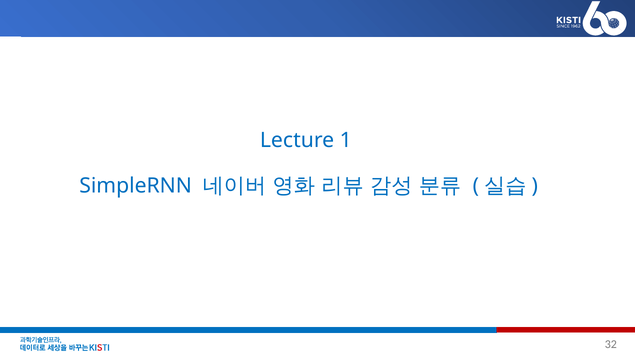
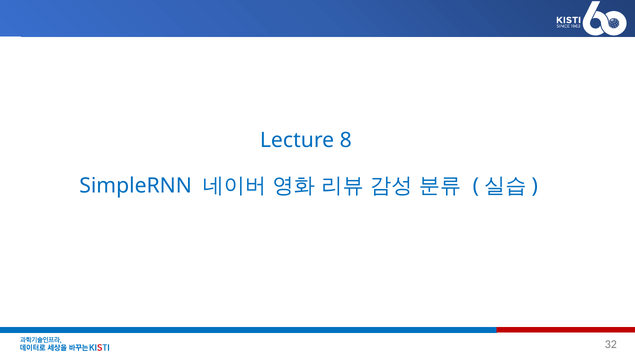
1: 1 -> 8 (346, 140)
